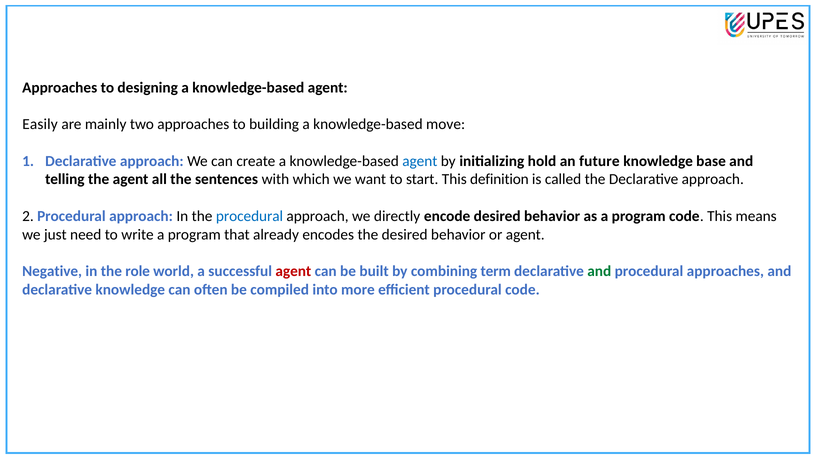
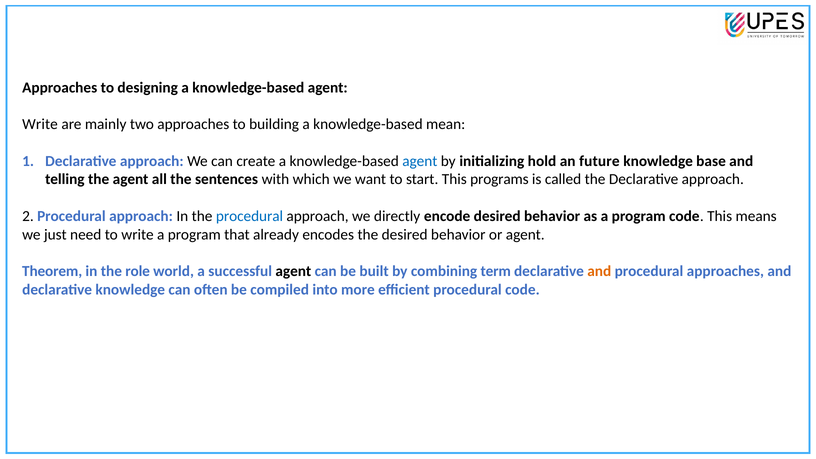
Easily: Easily -> Write (40, 124)
move: move -> mean (446, 124)
definition: definition -> programs (499, 179)
Negative: Negative -> Theorem (52, 271)
agent colour: red -> black (293, 271)
and colour: green -> orange (599, 271)
